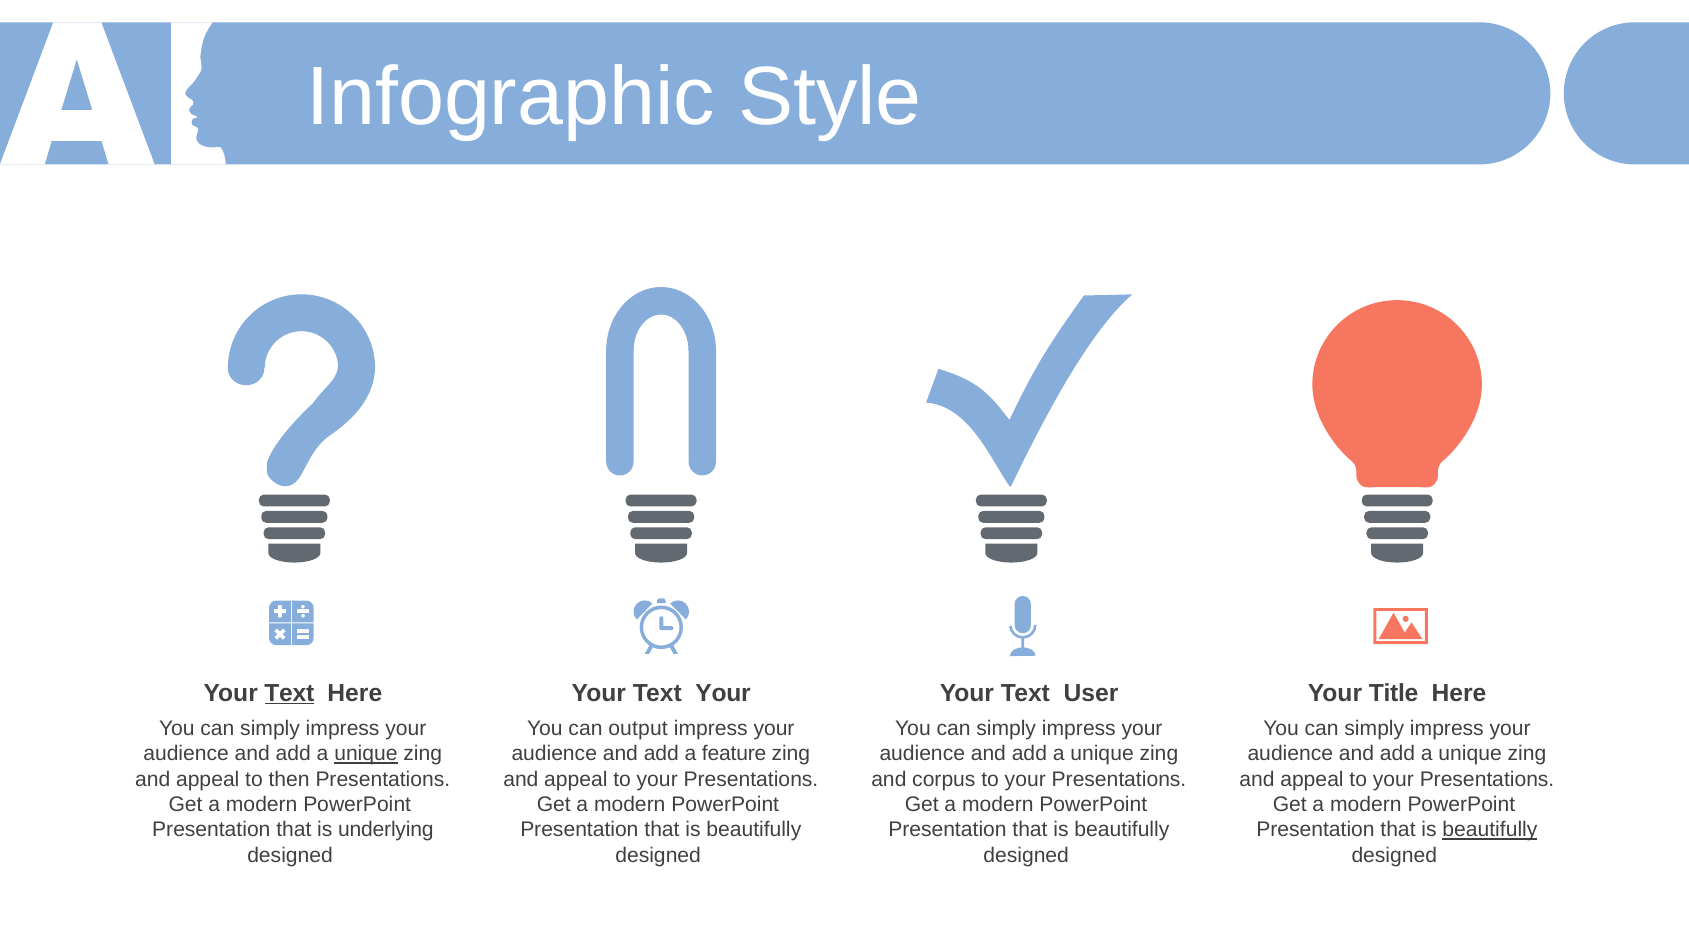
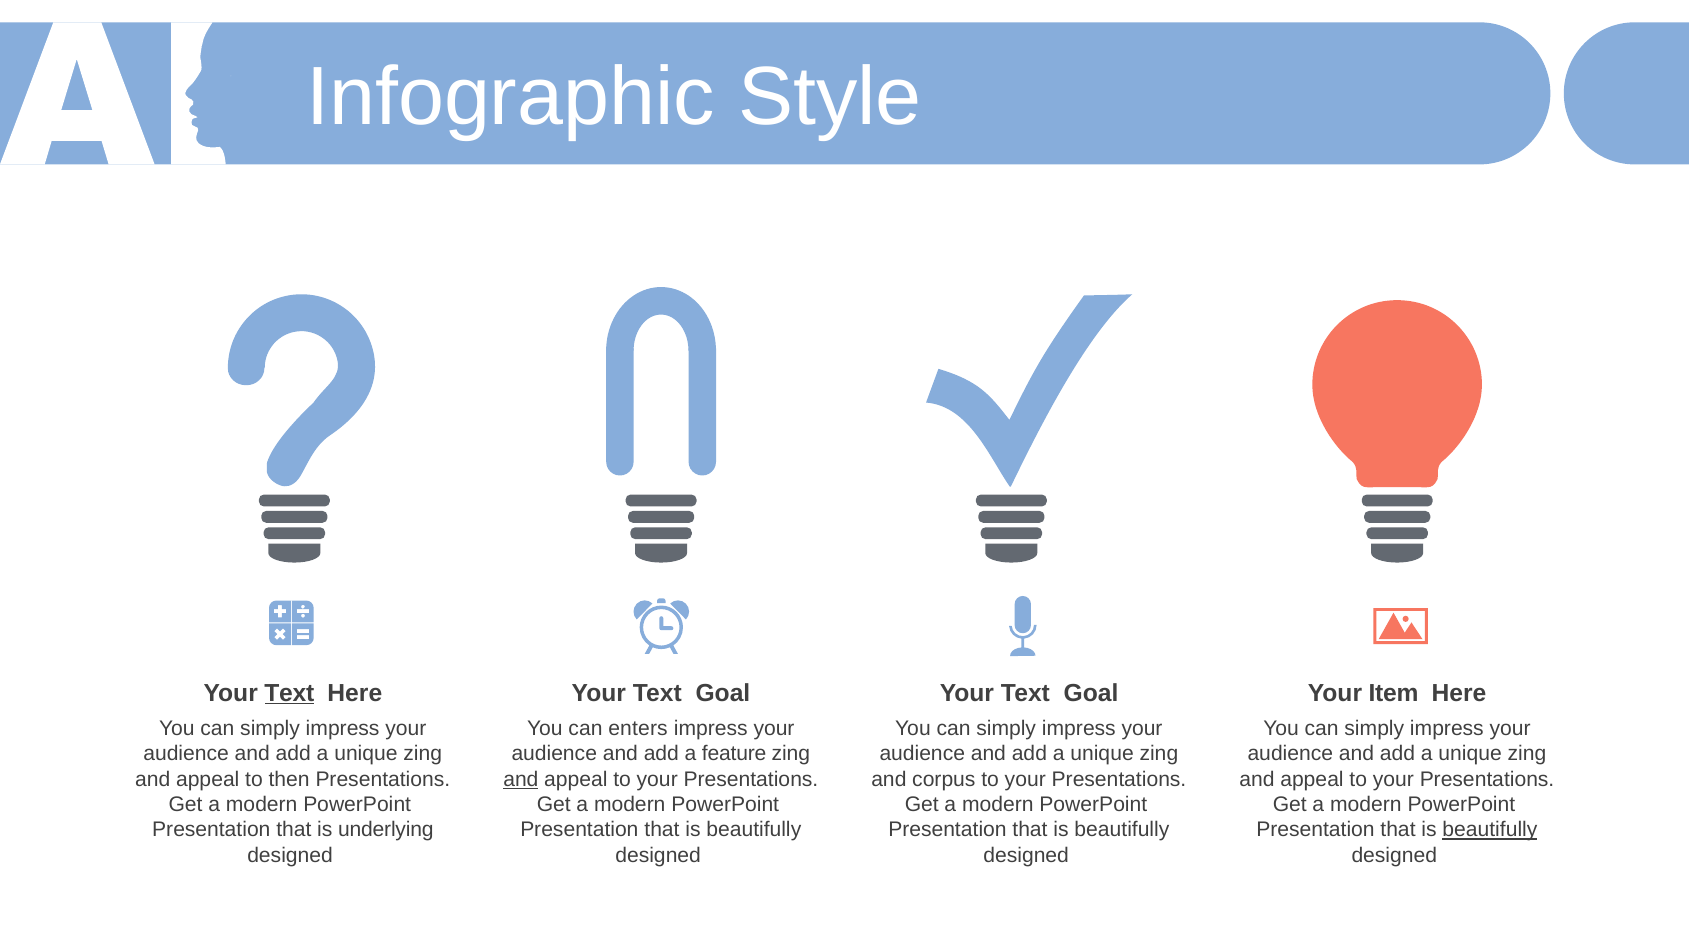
Your: Your -> Goal (723, 693)
User: User -> Goal (1091, 693)
Title: Title -> Item (1394, 693)
output: output -> enters (638, 729)
unique underline: present -> none (366, 754)
and underline: none -> present (521, 779)
